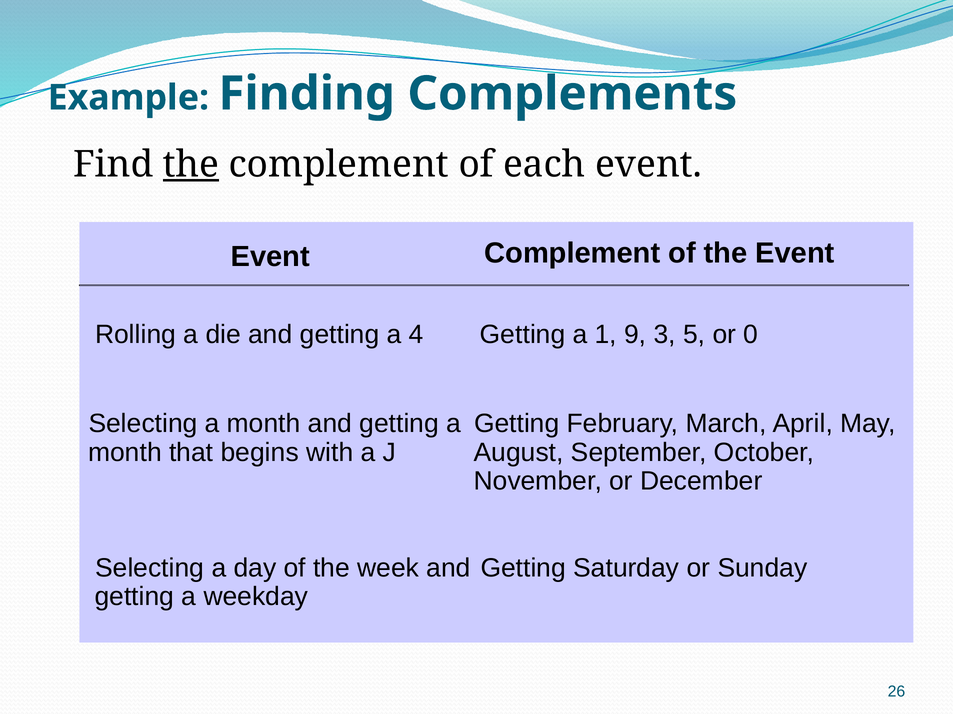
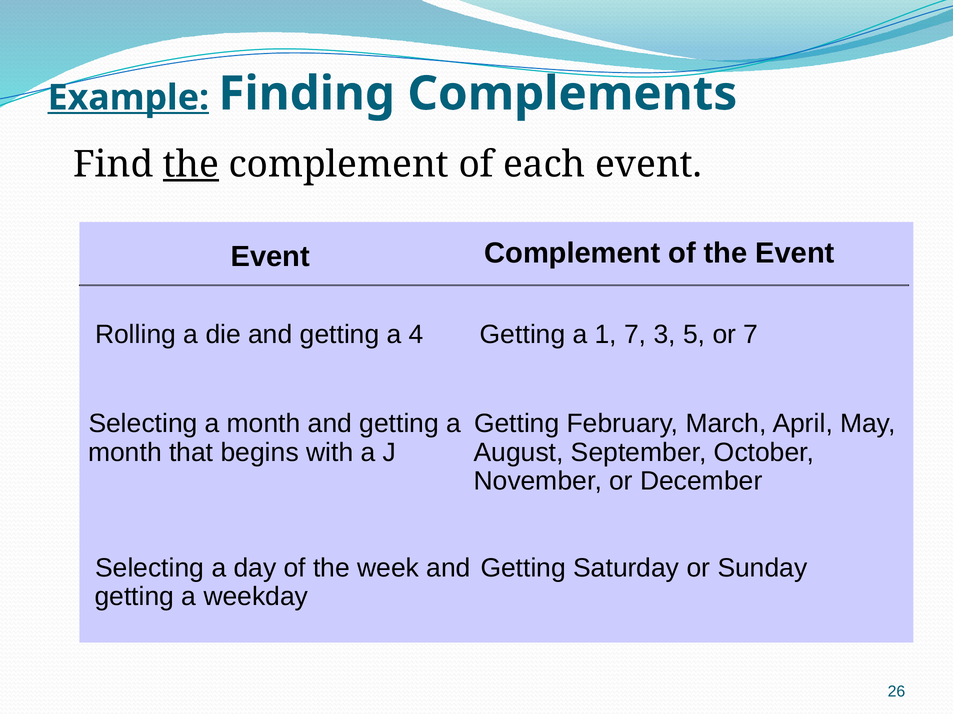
Example underline: none -> present (128, 98)
1 9: 9 -> 7 (635, 335)
or 0: 0 -> 7 (751, 335)
